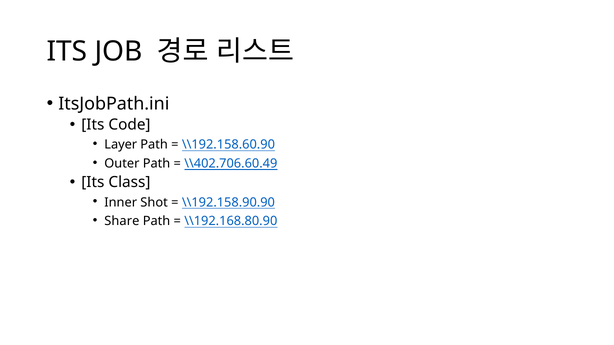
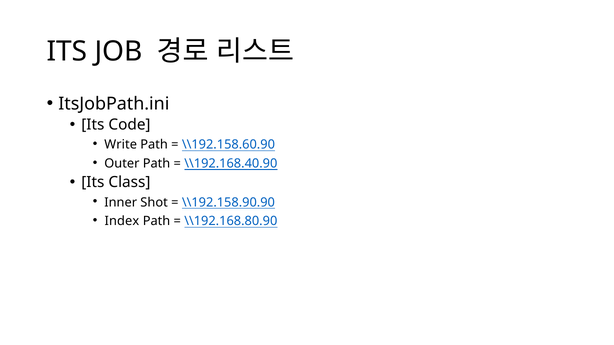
Layer: Layer -> Write (121, 145)
\\402.706.60.49: \\402.706.60.49 -> \\192.168.40.90 (231, 164)
Share: Share -> Index (122, 222)
